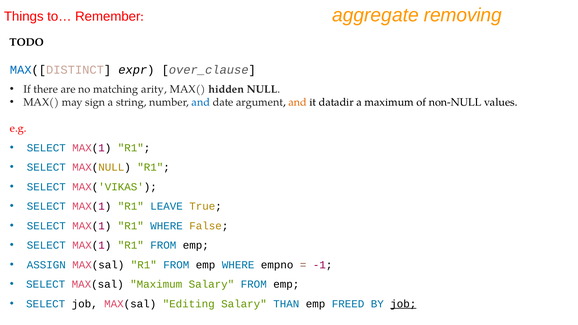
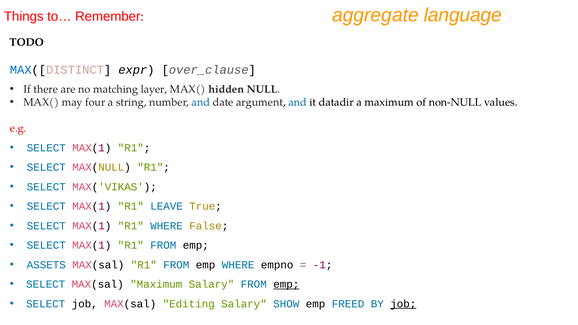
removing: removing -> language (463, 15)
arity: arity -> layer (154, 89)
sign: sign -> four (95, 102)
and colour: orange -> blue (298, 102)
ASSIGN: ASSIGN -> ASSETS (46, 265)
emp underline: none -> present (286, 284)
THAN: THAN -> SHOW (286, 304)
